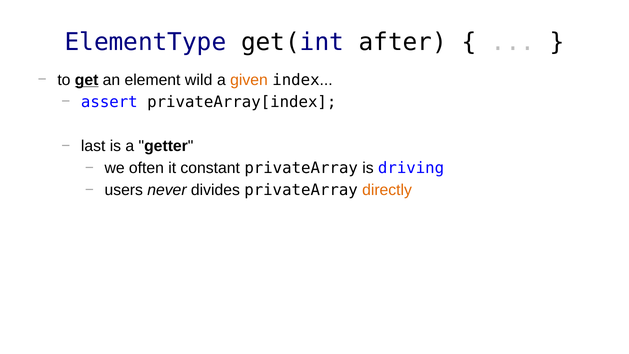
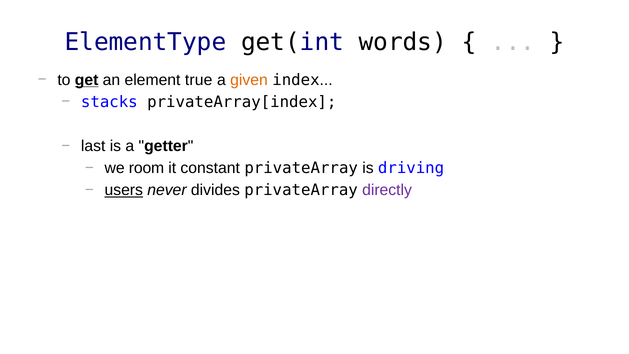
after: after -> words (403, 42)
wild: wild -> true (199, 80)
assert: assert -> stacks (109, 102)
often: often -> room (147, 168)
users underline: none -> present (124, 190)
directly colour: orange -> purple (387, 190)
